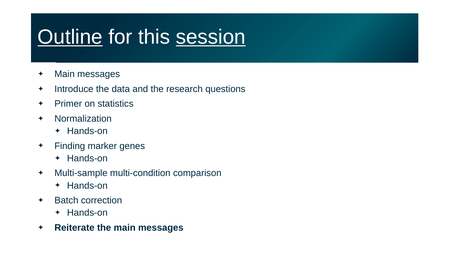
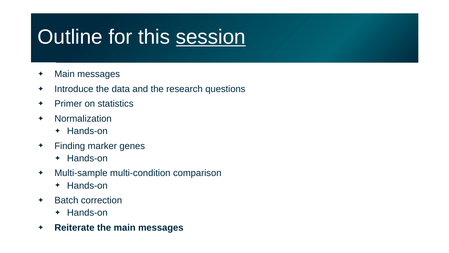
Outline underline: present -> none (70, 37)
